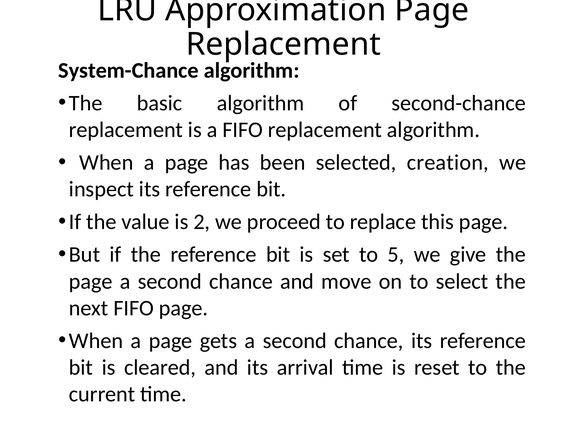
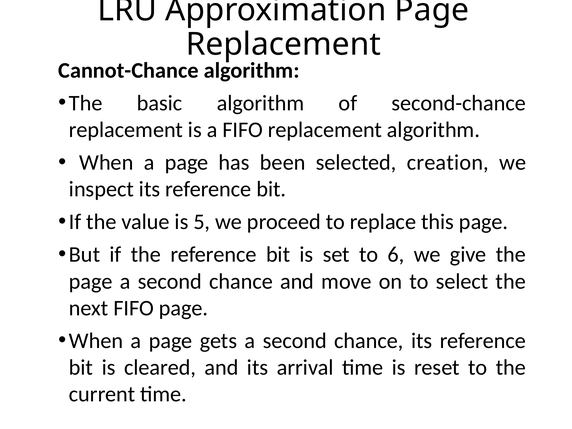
System-Chance: System-Chance -> Cannot-Chance (128, 71)
2: 2 -> 5 (202, 222)
5: 5 -> 6 (396, 255)
